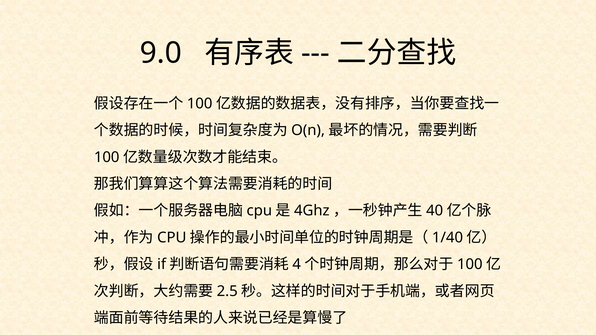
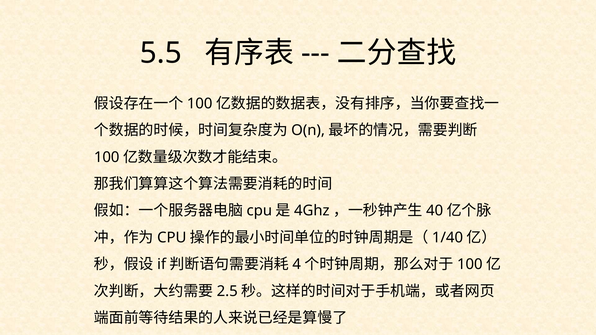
9.0: 9.0 -> 5.5 (161, 53)
